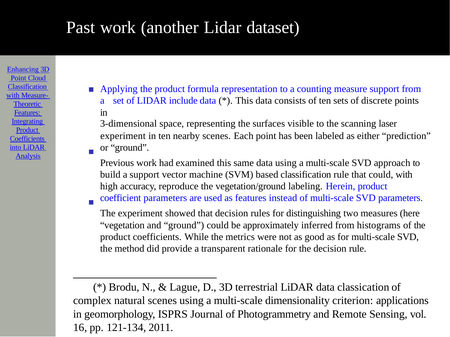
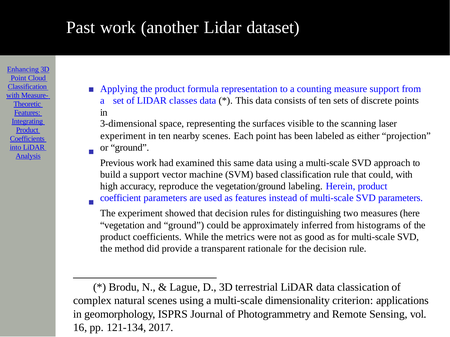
include: include -> classes (183, 101)
prediction: prediction -> projection (406, 136)
2011: 2011 -> 2017 (161, 328)
